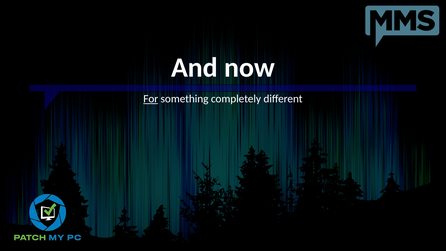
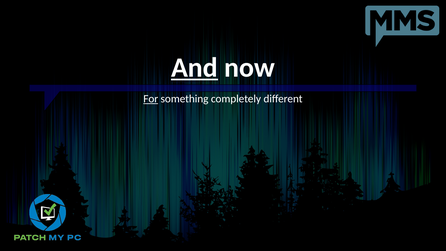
And underline: none -> present (194, 68)
